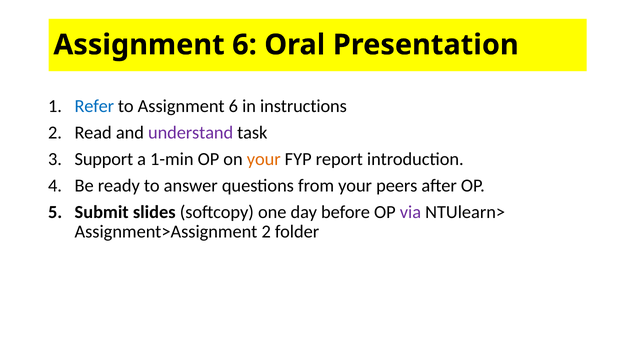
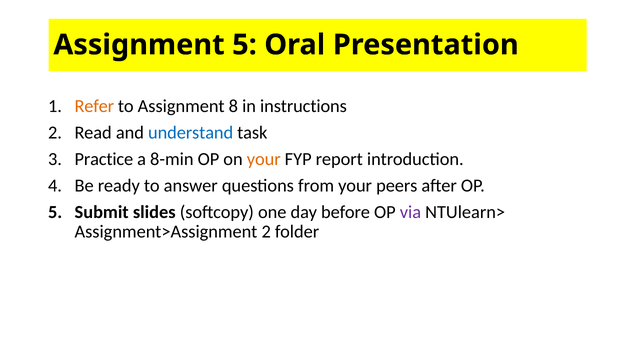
6: 6 -> 5 (244, 45)
Refer colour: blue -> orange (94, 107)
to Assignment 6: 6 -> 8 (233, 107)
understand colour: purple -> blue (191, 133)
Support: Support -> Practice (104, 159)
1-min: 1-min -> 8-min (172, 159)
